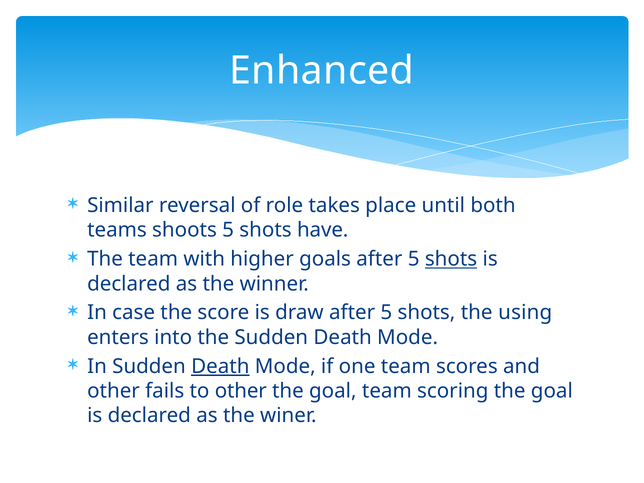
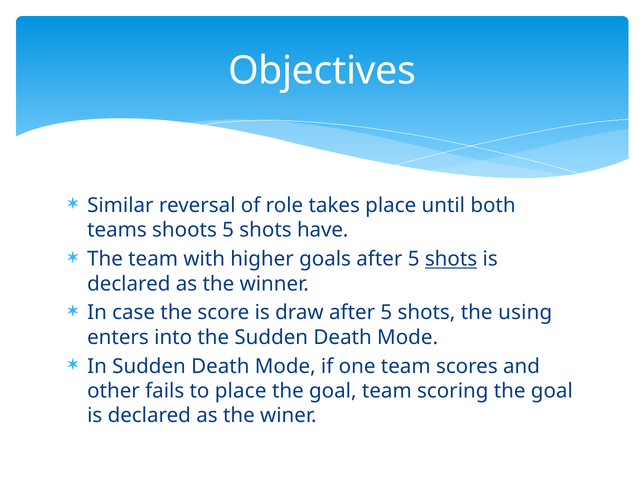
Enhanced: Enhanced -> Objectives (322, 71)
Death underline: present -> none (220, 366)
to other: other -> place (241, 391)
